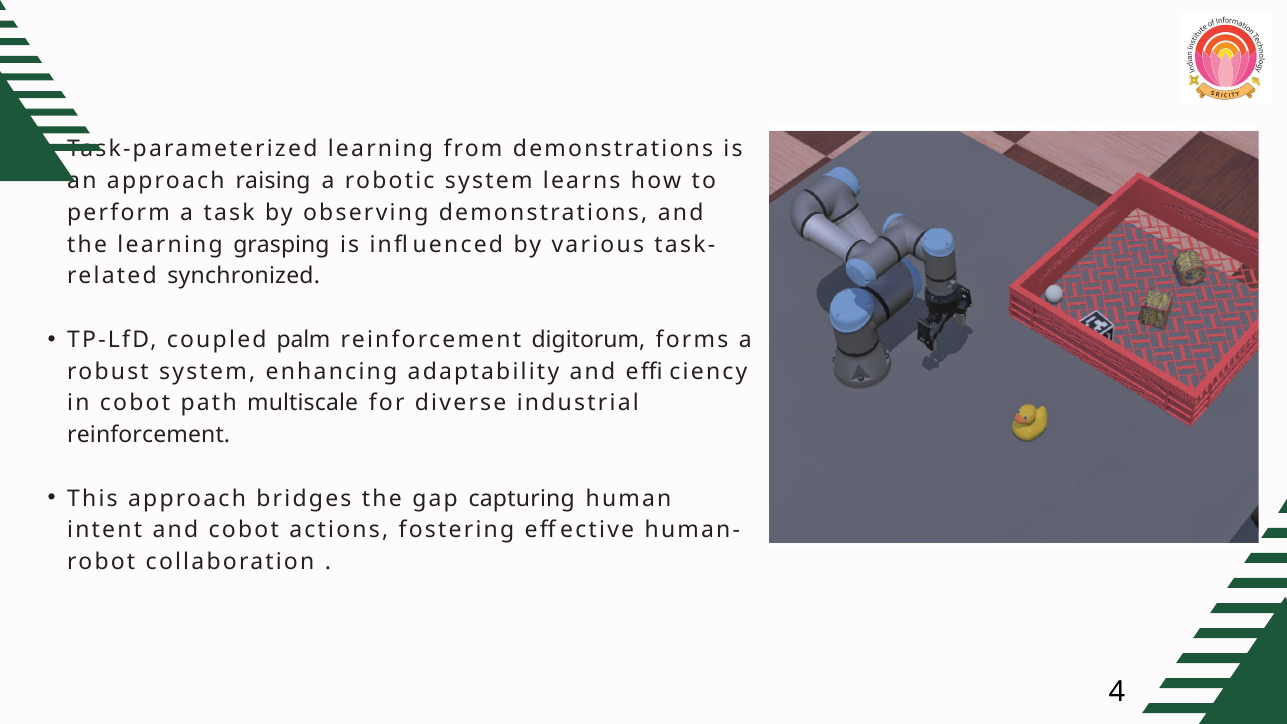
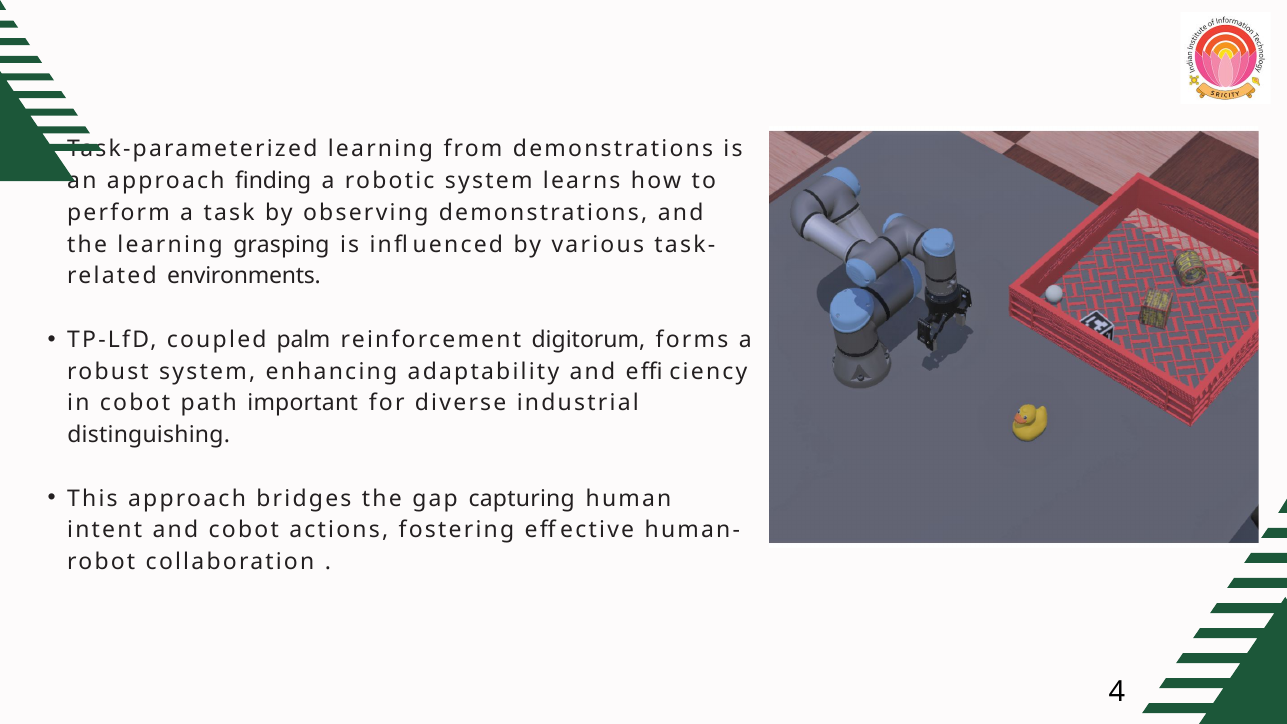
raising: raising -> finding (273, 181)
synchronized: synchronized -> environments (244, 276)
multiscale: multiscale -> important (303, 403)
reinforcement: reinforcement -> distinguishing (149, 435)
